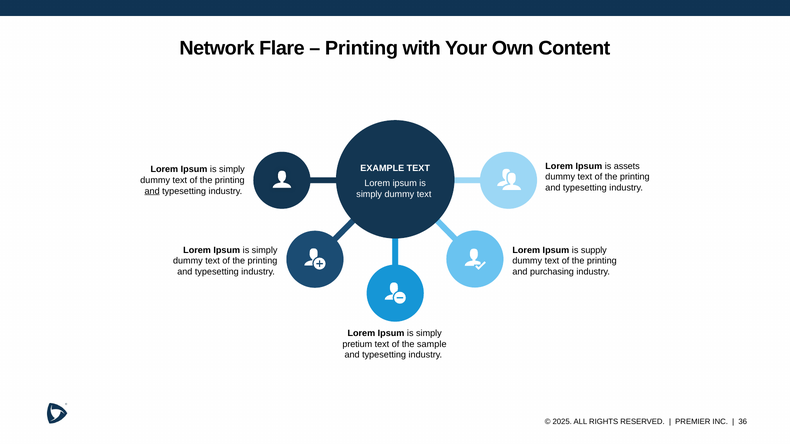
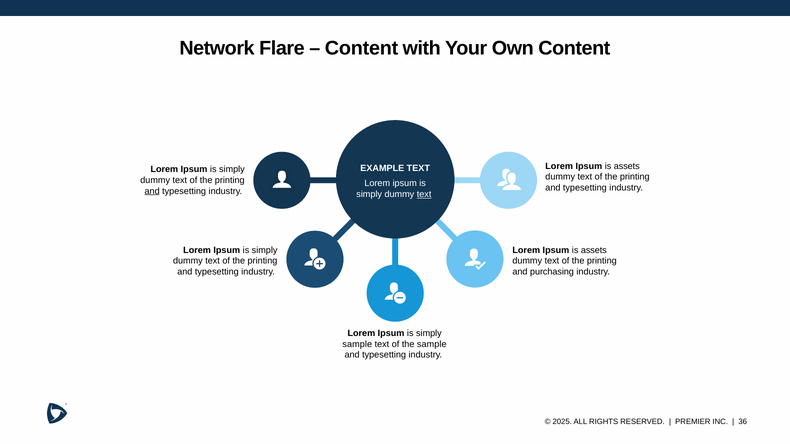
Printing: Printing -> Content (362, 48)
text underline: none -> present (424, 194)
supply: supply -> assets (594, 250)
pretium: pretium -> sample (357, 344)
